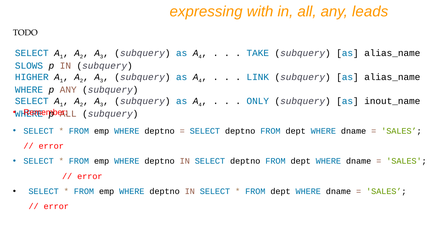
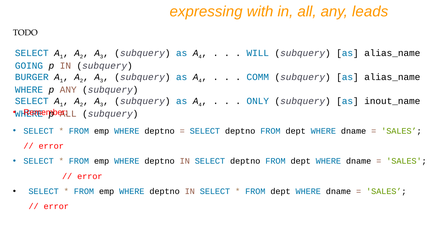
TAKE: TAKE -> WILL (258, 53)
SLOWS: SLOWS -> GOING (29, 66)
HIGHER: HIGHER -> BURGER (32, 77)
LINK: LINK -> COMM (258, 77)
